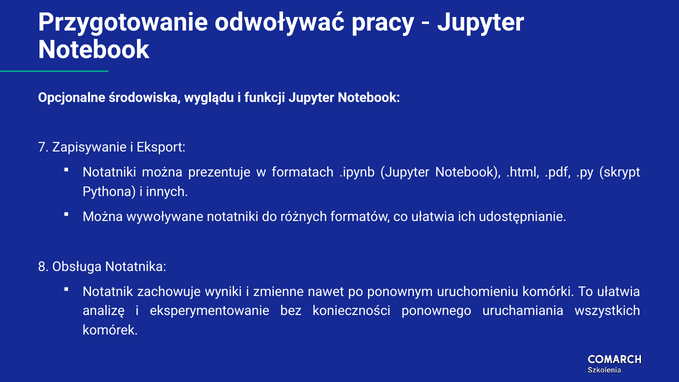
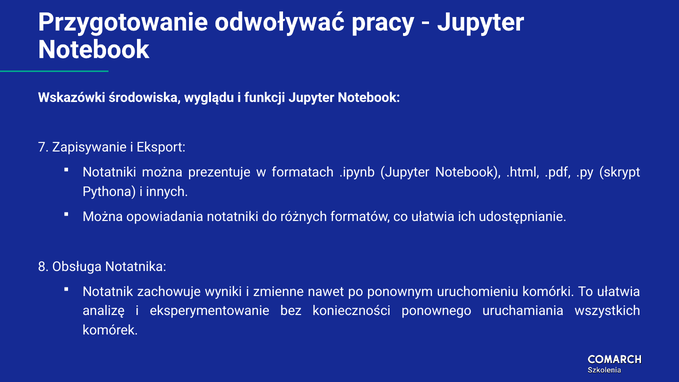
Opcjonalne: Opcjonalne -> Wskazówki (72, 97)
wywoływane: wywoływane -> opowiadania (165, 217)
